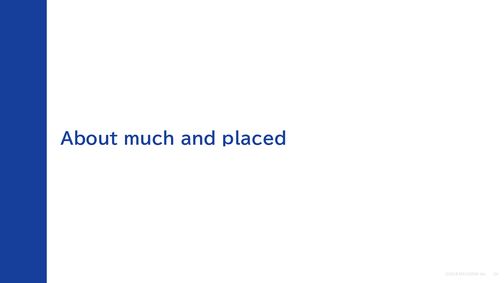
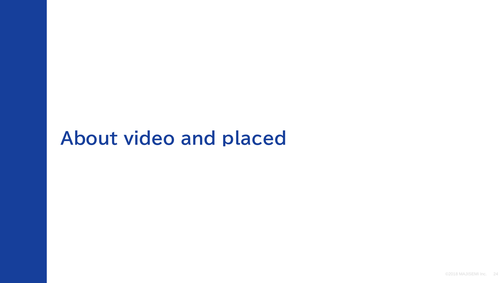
much: much -> video (149, 139)
